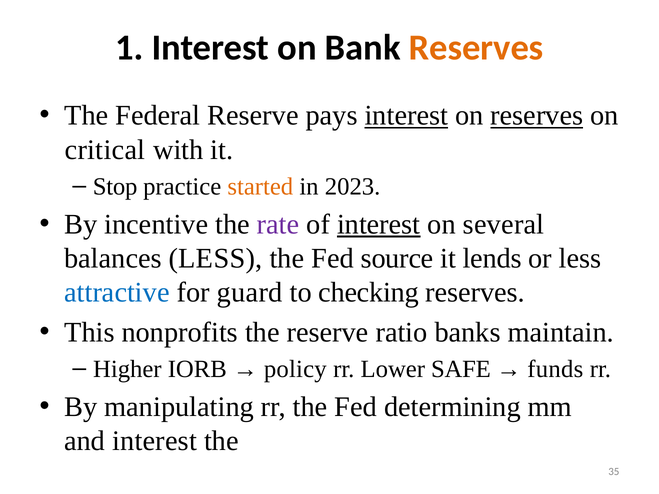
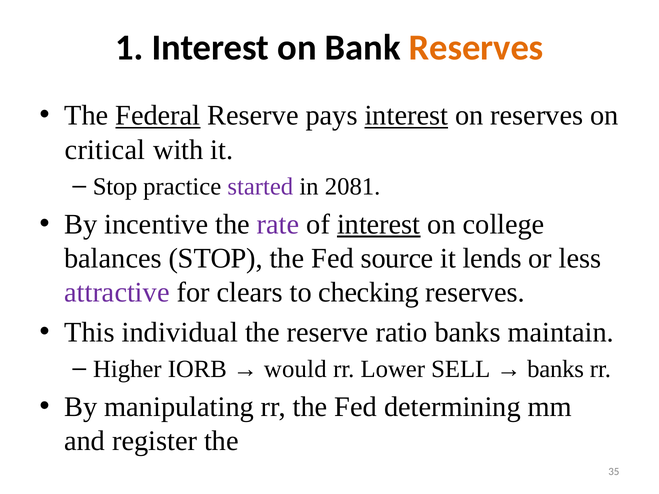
Federal underline: none -> present (158, 116)
reserves underline: present -> none (537, 116)
started colour: orange -> purple (260, 186)
2023: 2023 -> 2081 (353, 186)
several: several -> college (504, 224)
balances LESS: LESS -> STOP (216, 259)
attractive colour: blue -> purple (117, 293)
guard: guard -> clears (250, 293)
nonprofits: nonprofits -> individual (180, 333)
policy: policy -> would (295, 369)
SAFE: SAFE -> SELL (461, 369)
funds: funds -> banks (556, 369)
and interest: interest -> register (155, 441)
